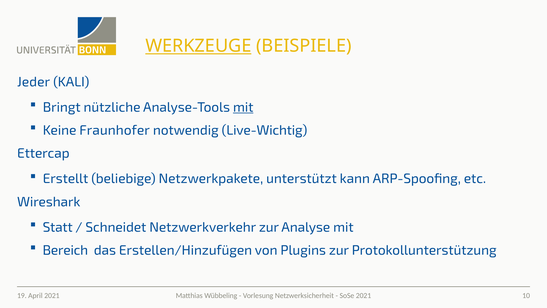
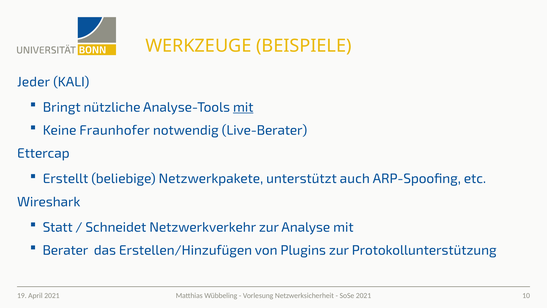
WERKZEUGE underline: present -> none (198, 46)
Live-Wichtig: Live-Wichtig -> Live-Berater (264, 130)
kann: kann -> auch (355, 179)
Bereich: Bereich -> Berater (65, 250)
